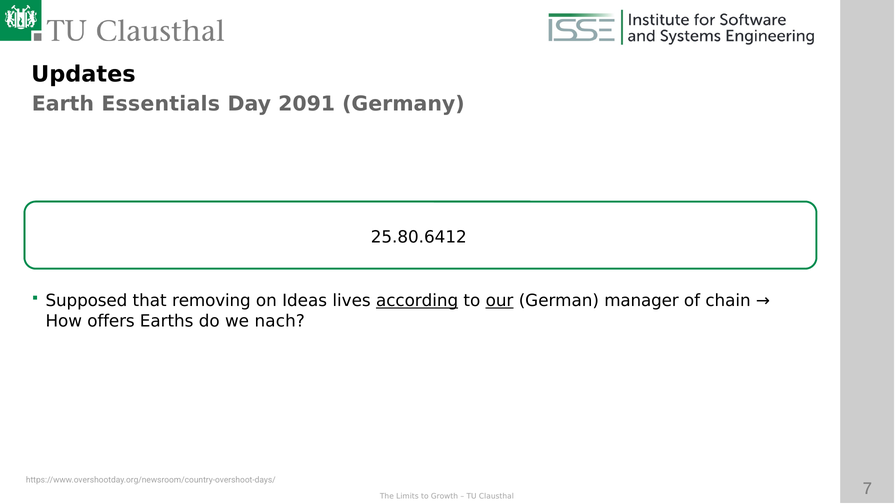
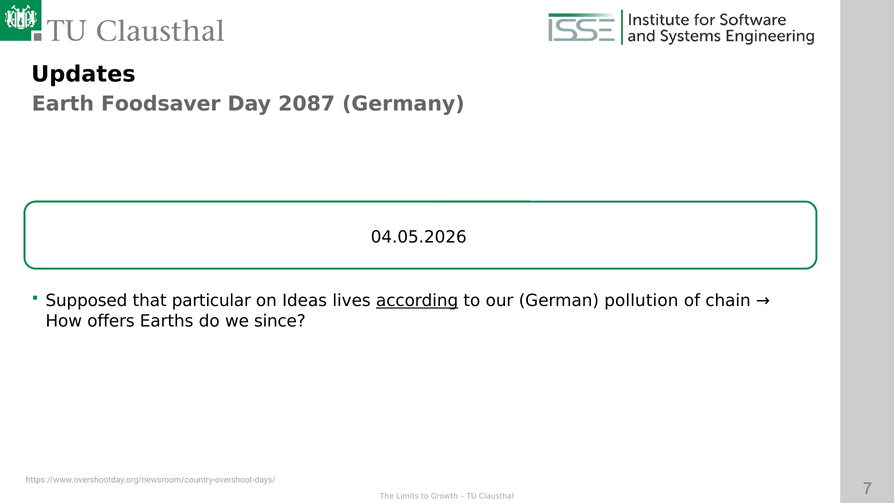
Essentials: Essentials -> Foodsaver (161, 104)
2091: 2091 -> 2087 (307, 104)
25.80.6412: 25.80.6412 -> 04.05.2026 (419, 237)
removing: removing -> particular (211, 301)
our underline: present -> none (500, 301)
manager: manager -> pollution (641, 301)
nach: nach -> since (280, 321)
